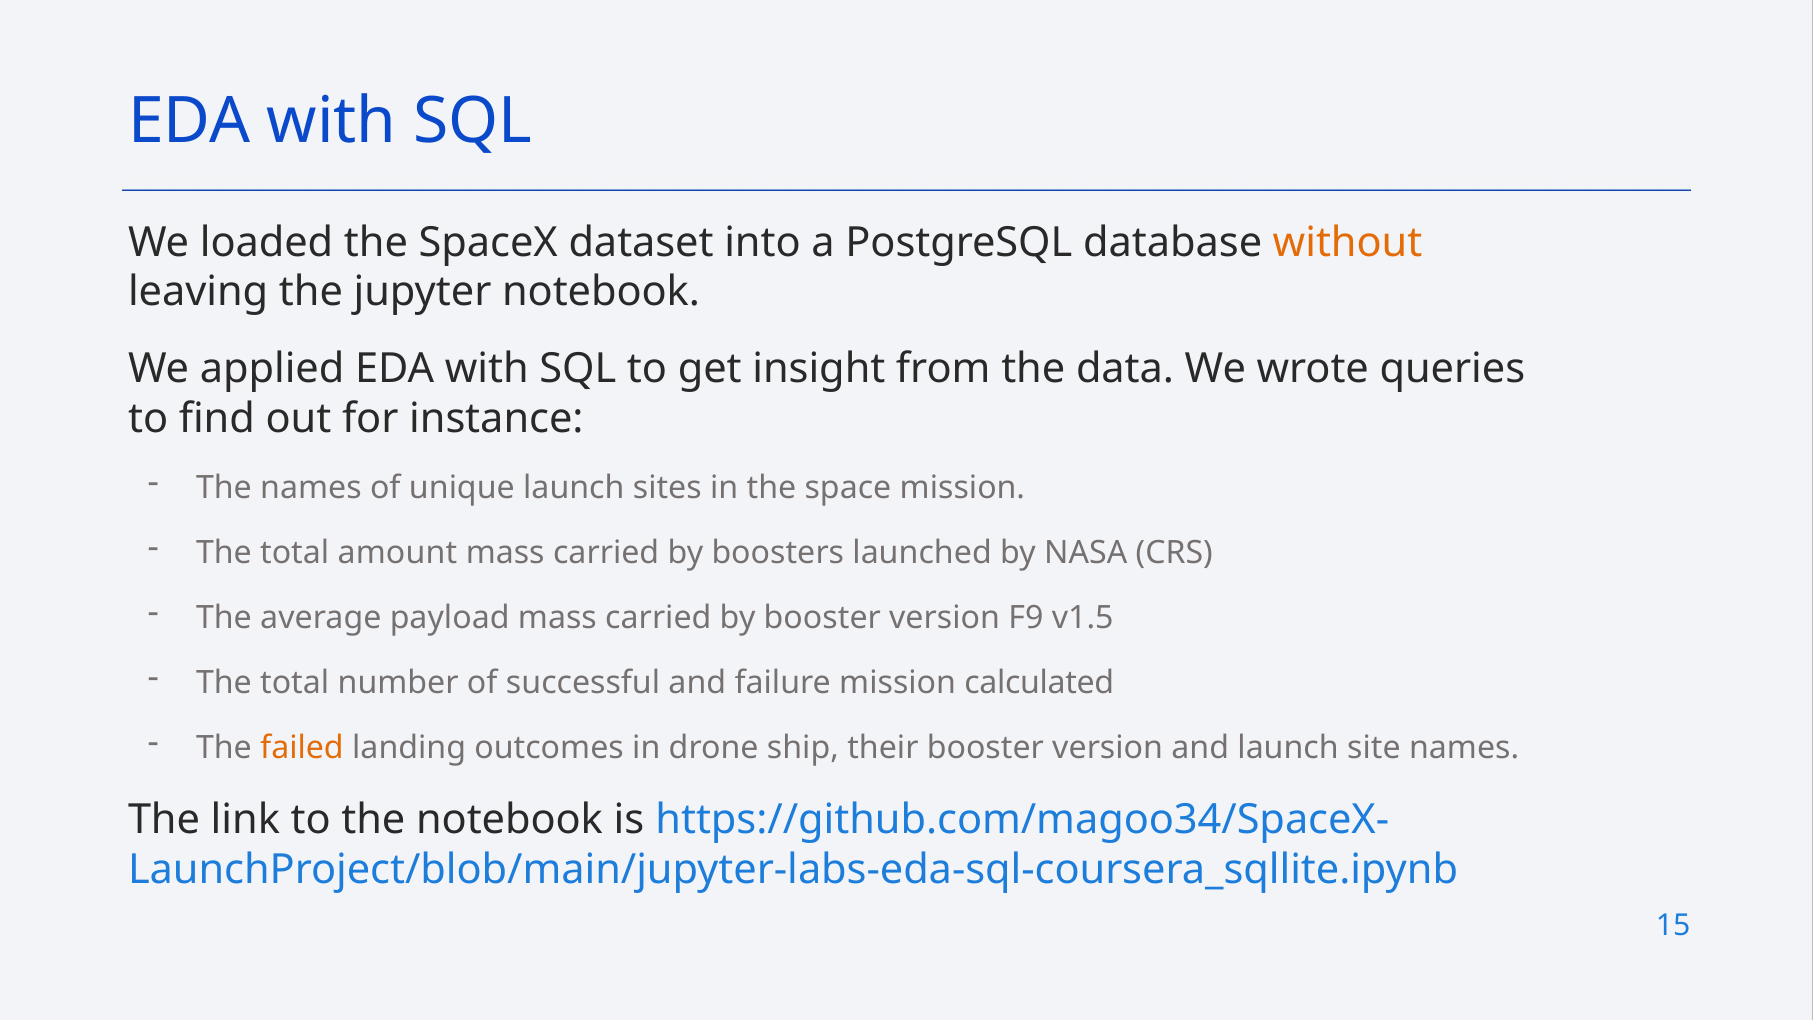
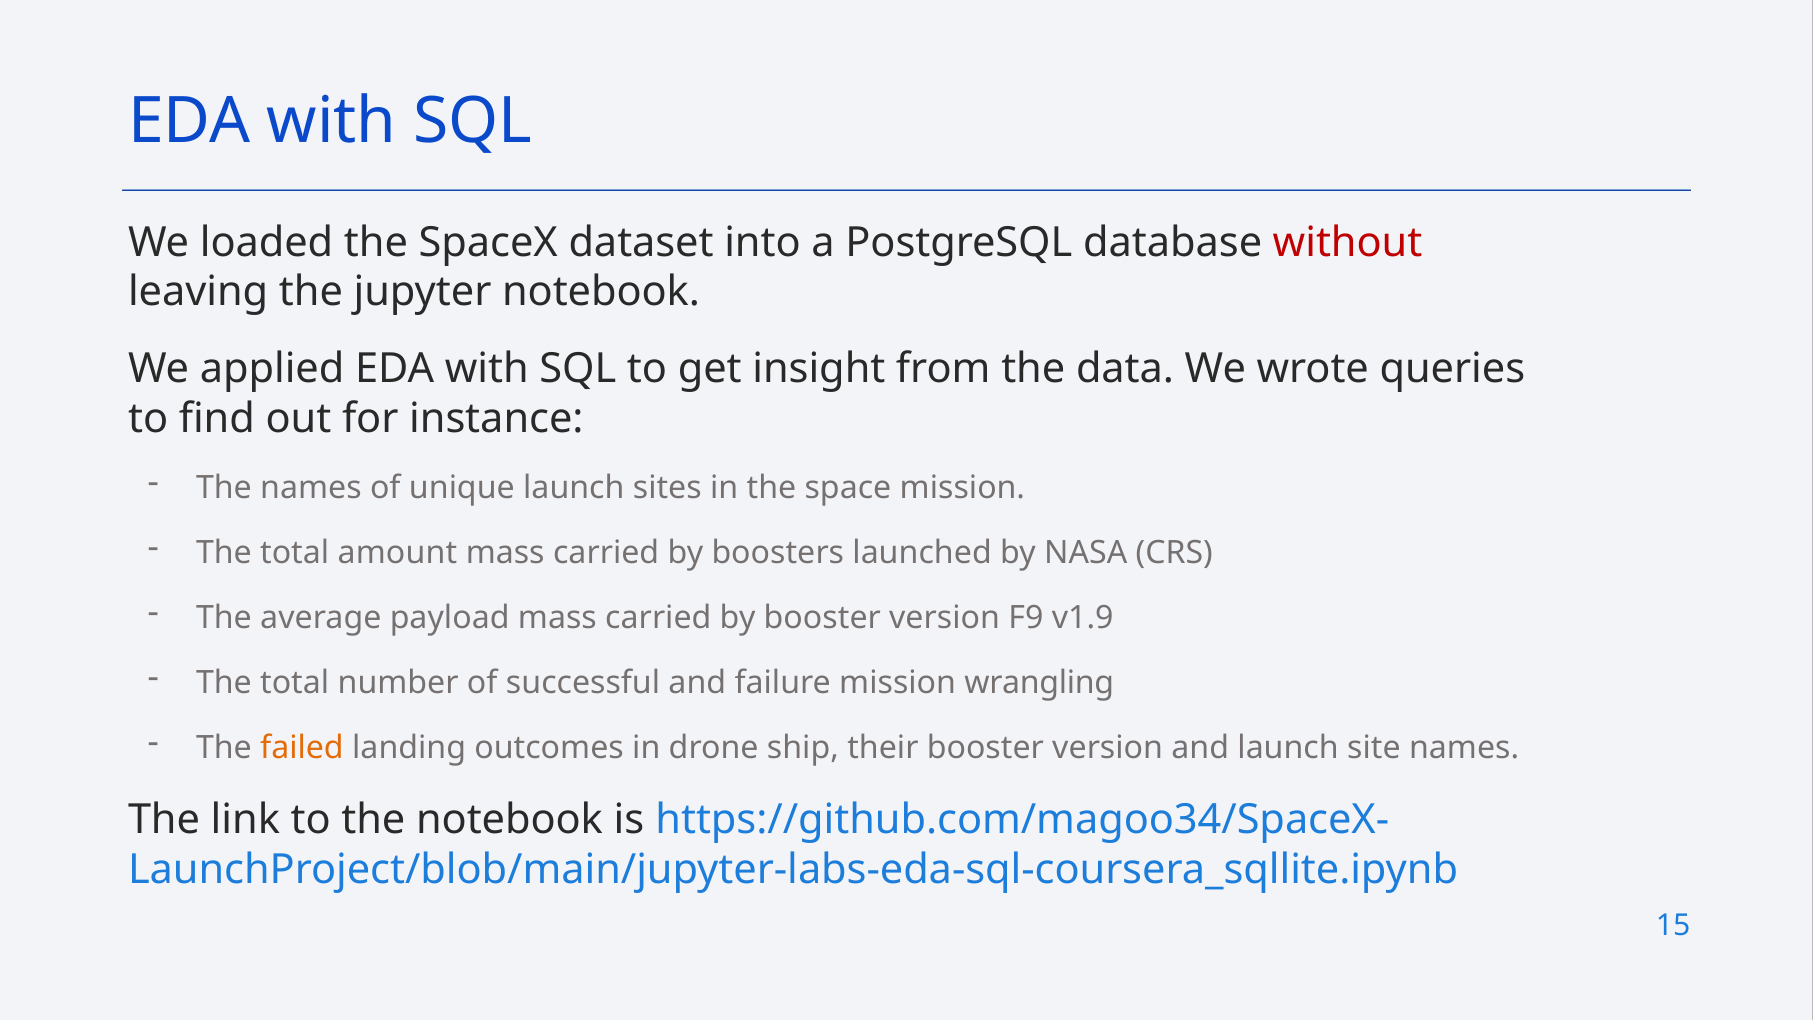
without colour: orange -> red (1348, 242)
v1.5: v1.5 -> v1.9 (1083, 618)
calculated: calculated -> wrangling (1039, 683)
